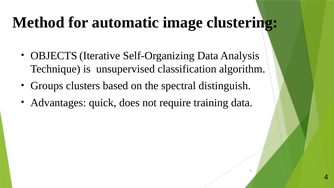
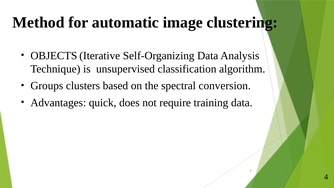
distinguish: distinguish -> conversion (225, 86)
